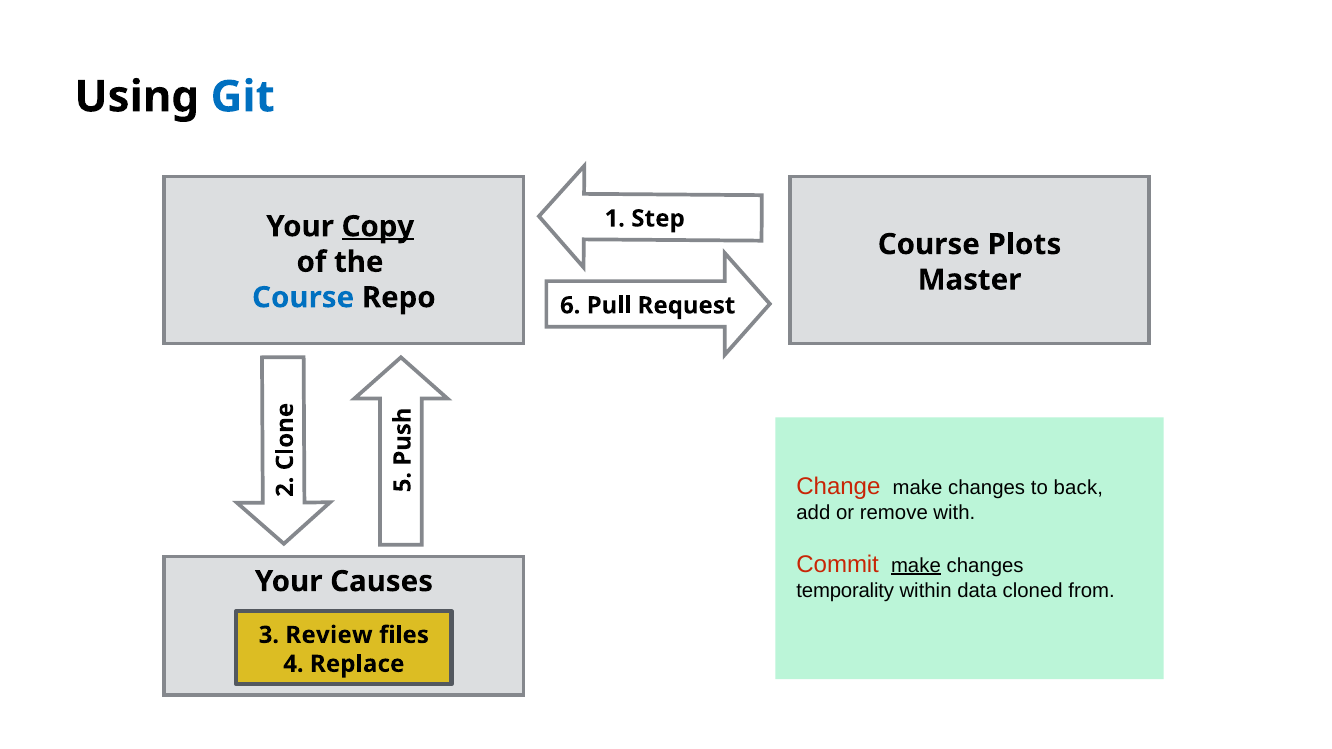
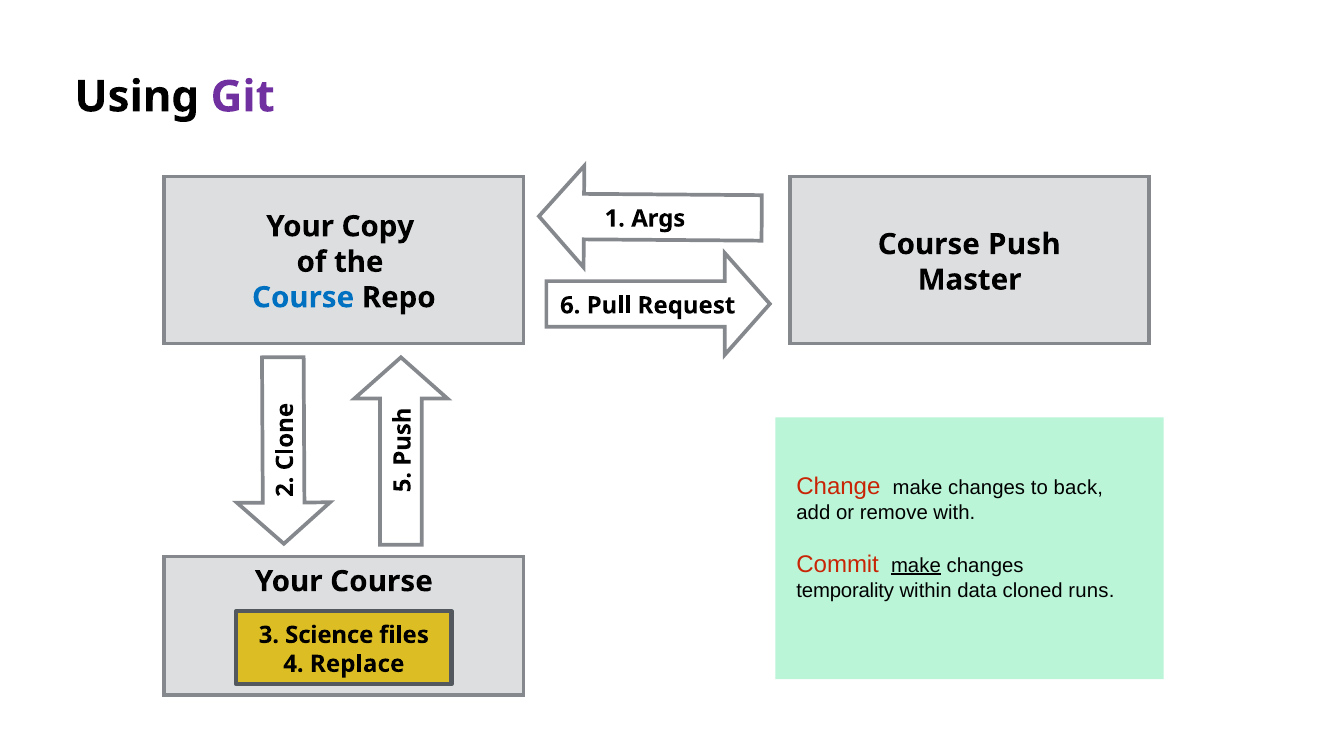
Git colour: blue -> purple (243, 97)
Step: Step -> Args (658, 219)
Copy underline: present -> none (378, 227)
Plots: Plots -> Push (1024, 244)
Your Causes: Causes -> Course (382, 582)
from: from -> runs (1091, 591)
Review: Review -> Science (329, 635)
